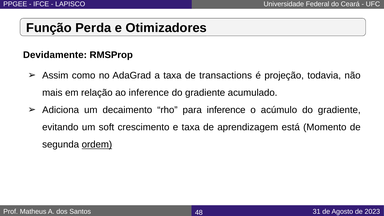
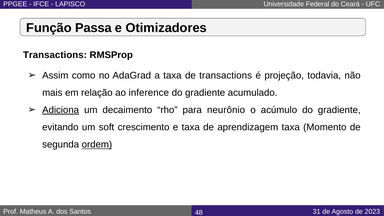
Perda: Perda -> Passa (93, 28)
Devidamente: Devidamente -> Transactions (55, 55)
Adiciona underline: none -> present (61, 110)
para inference: inference -> neurônio (226, 110)
aprendizagem está: está -> taxa (291, 127)
